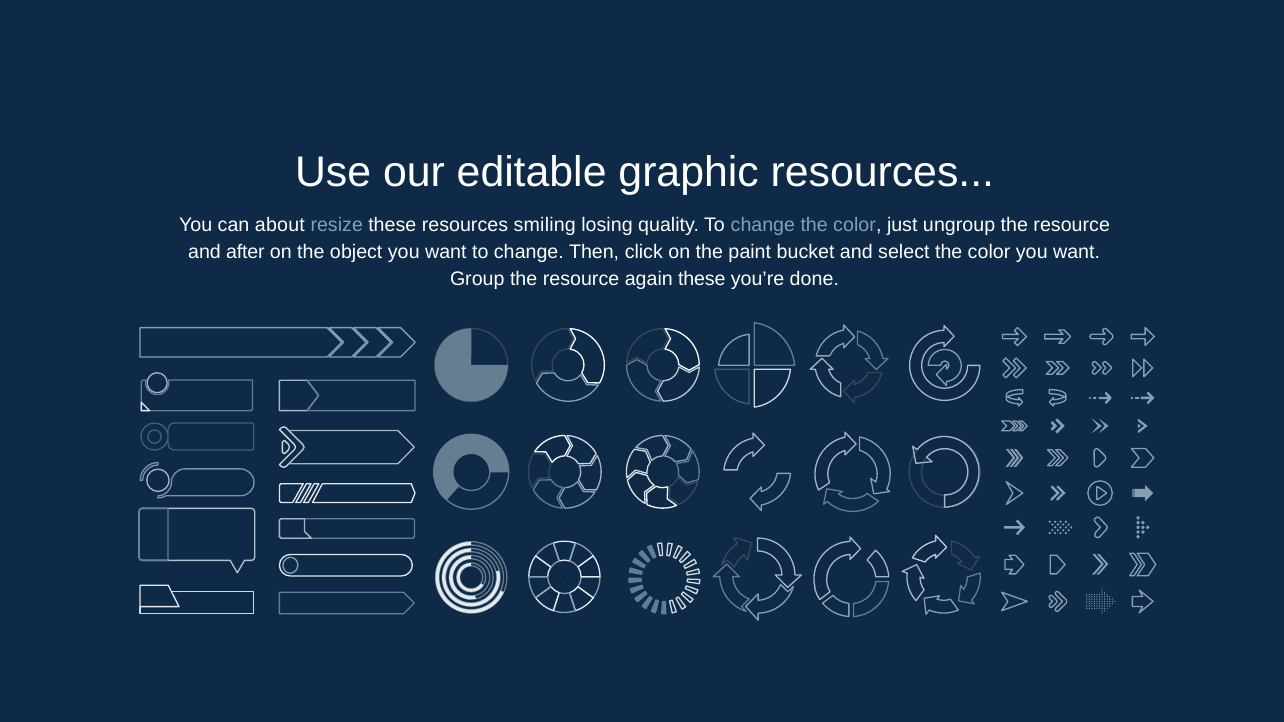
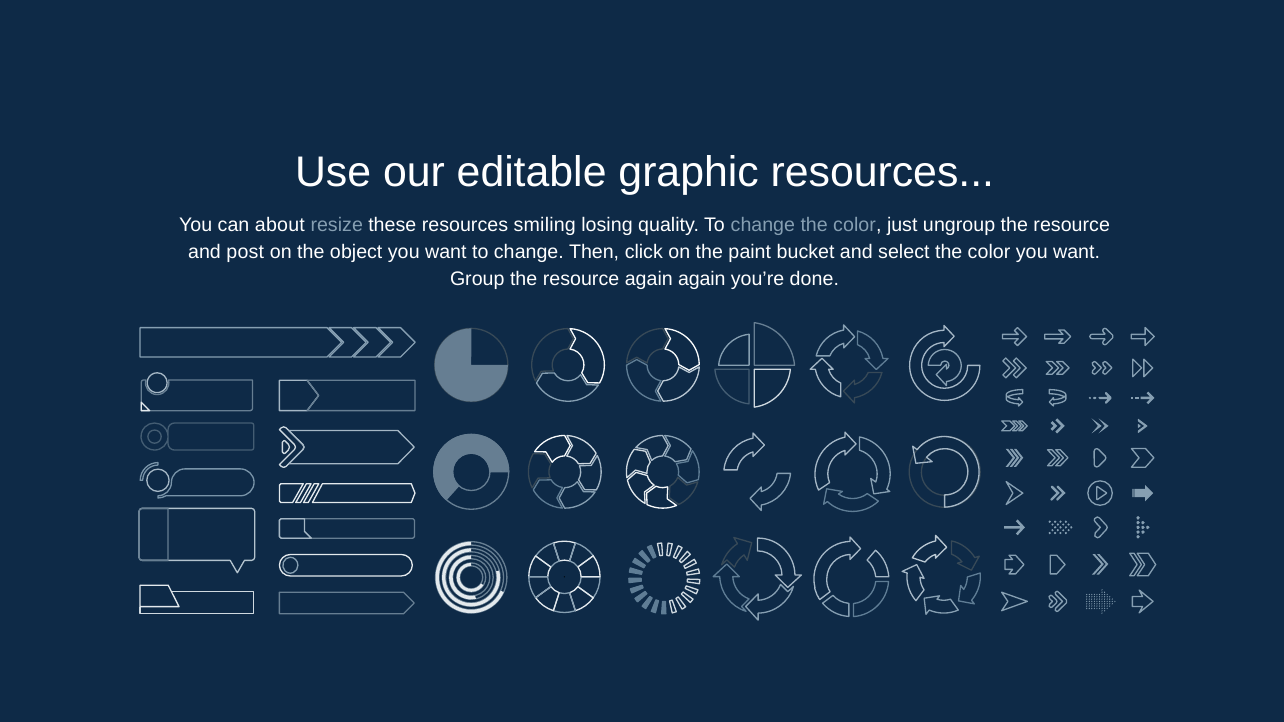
after: after -> post (245, 252)
again these: these -> again (702, 279)
